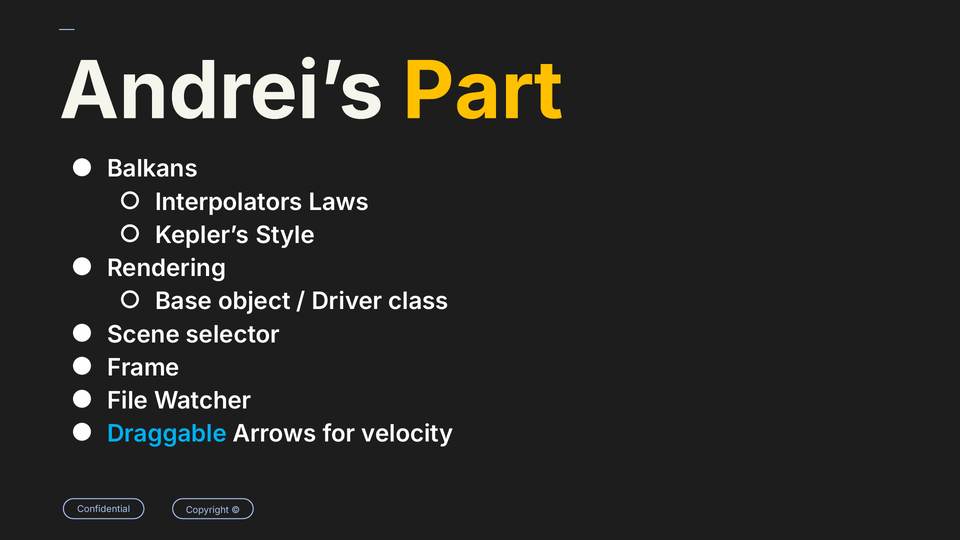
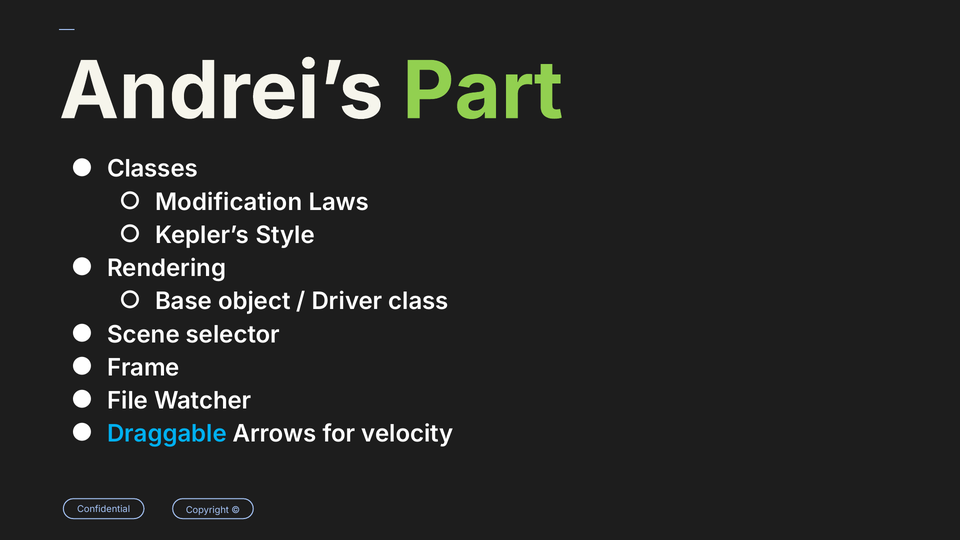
Part colour: yellow -> light green (483, 92)
Balkans: Balkans -> Classes (152, 169)
Interpolators: Interpolators -> Modification (229, 202)
